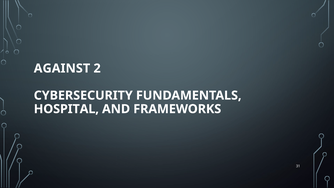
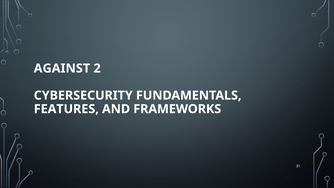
HOSPITAL: HOSPITAL -> FEATURES (66, 109)
